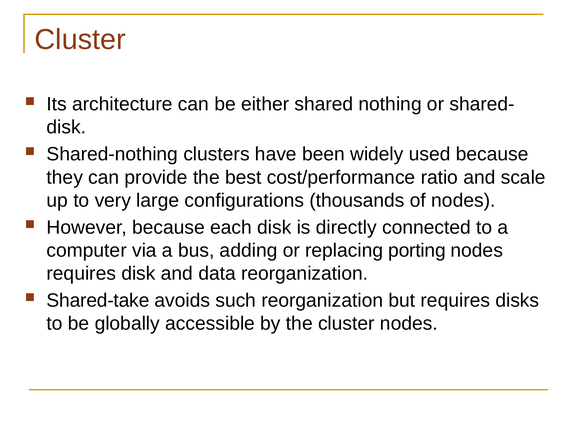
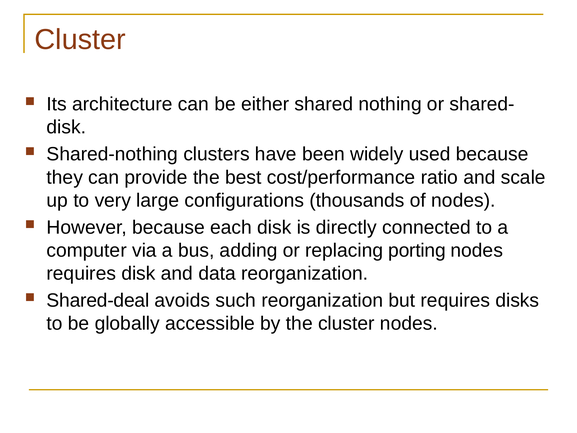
Shared-take: Shared-take -> Shared-deal (98, 300)
